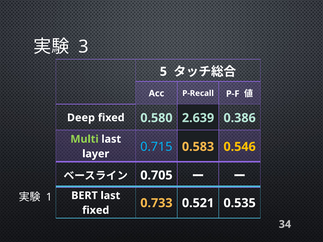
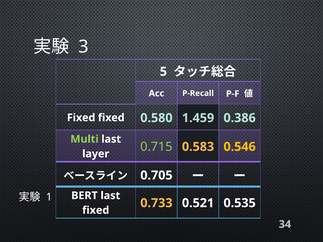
Deep: Deep -> Fixed (81, 118)
2.639: 2.639 -> 1.459 (198, 118)
0.715 colour: light blue -> light green (156, 147)
